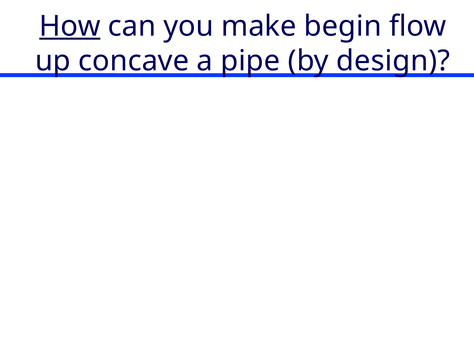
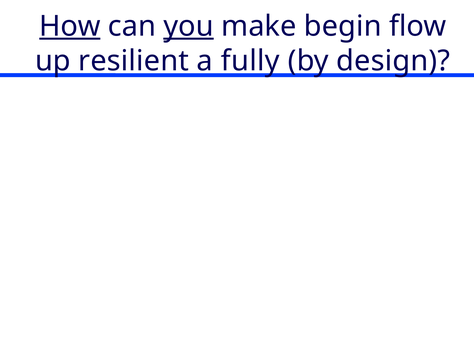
you underline: none -> present (189, 26)
concave: concave -> resilient (134, 61)
pipe: pipe -> fully (250, 61)
